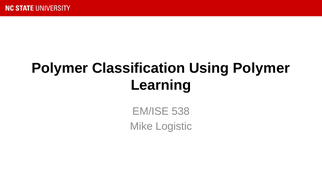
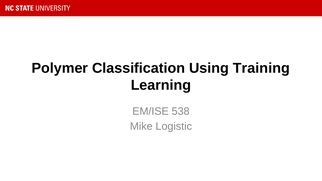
Using Polymer: Polymer -> Training (261, 68)
